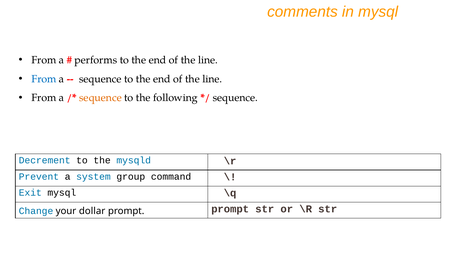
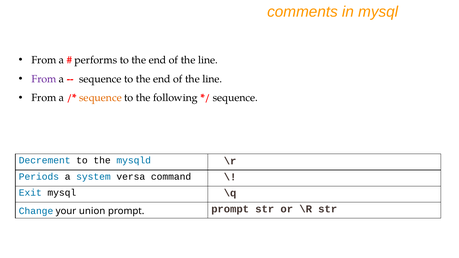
From colour: blue -> purple (44, 79)
Prevent: Prevent -> Periods (39, 177)
group: group -> versa (131, 177)
dollar: dollar -> union (92, 211)
